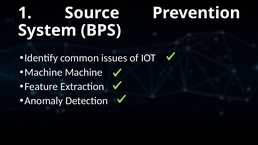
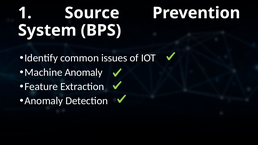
Machine Machine: Machine -> Anomaly (84, 72)
